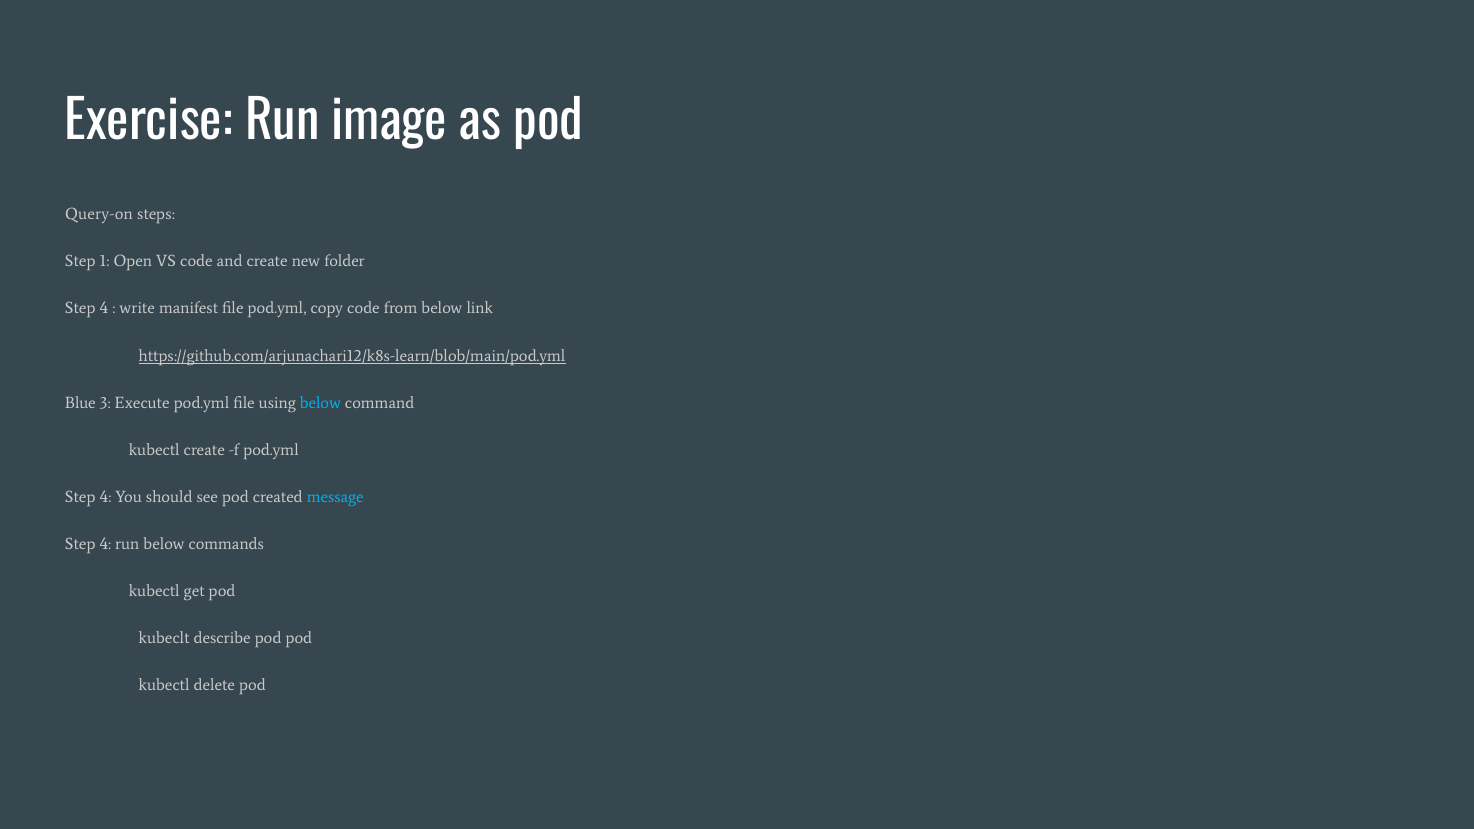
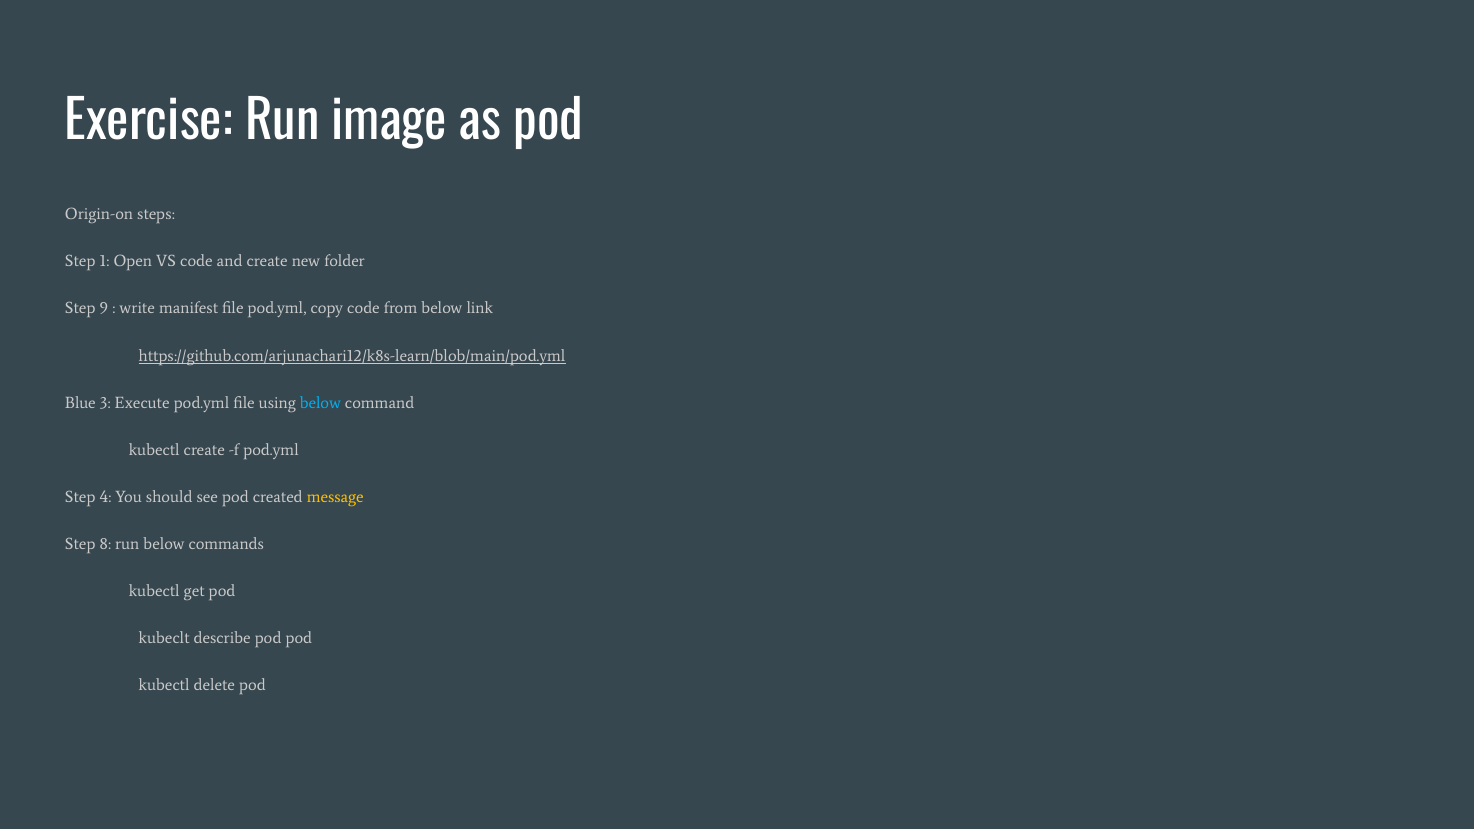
Query-on: Query-on -> Origin-on (99, 214)
4: 4 -> 9 (104, 308)
message colour: light blue -> yellow (335, 497)
4: 4 -> 8 (105, 544)
